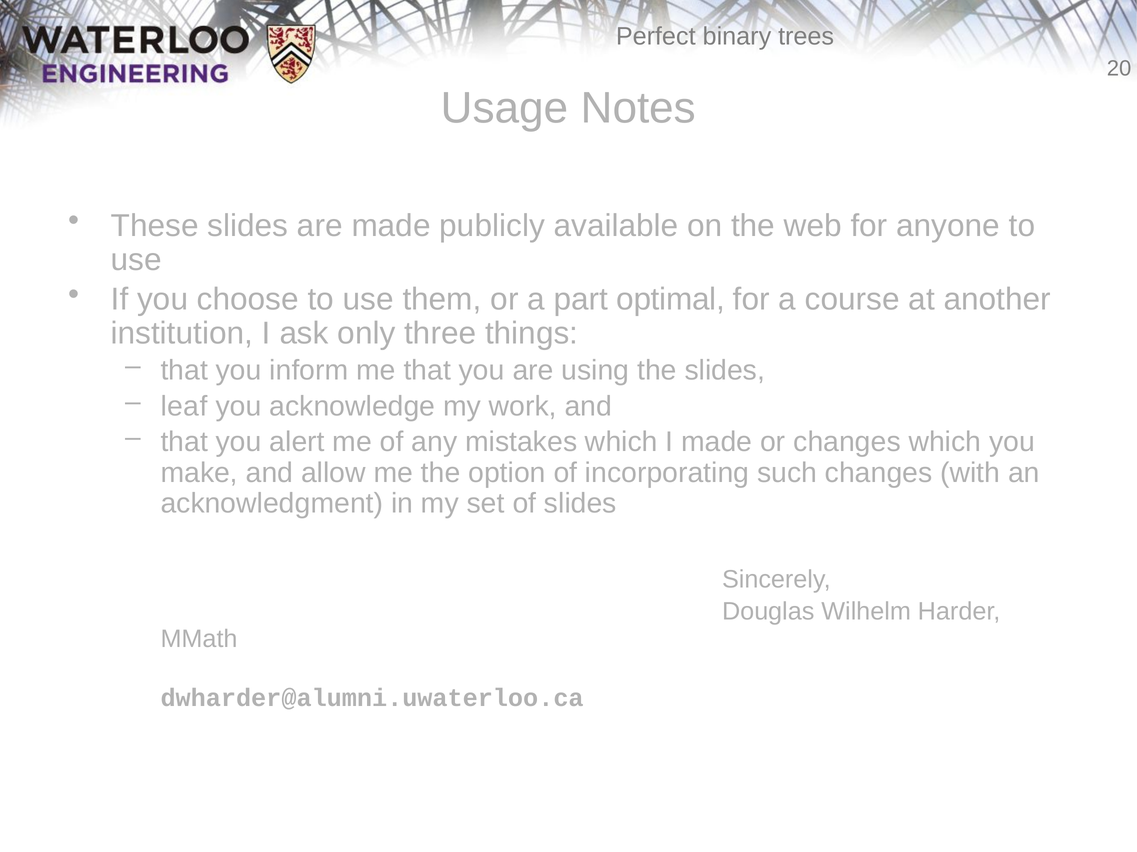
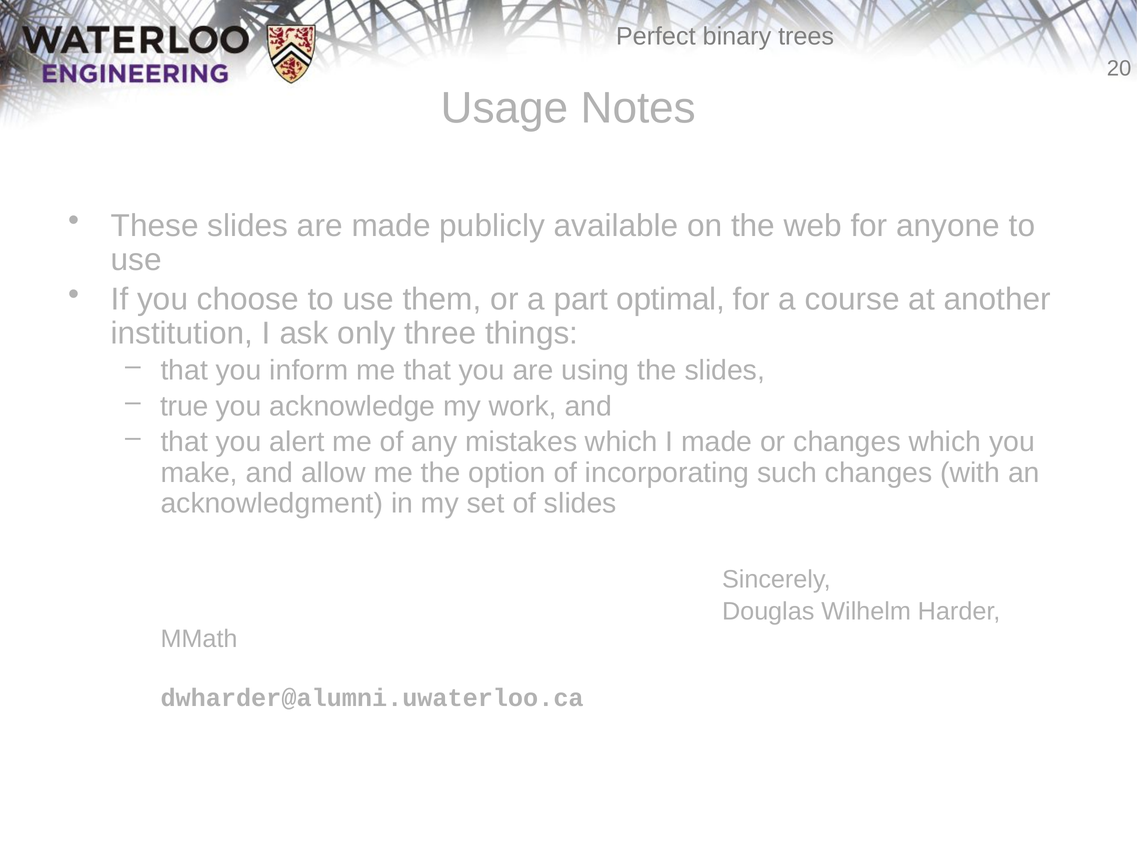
leaf: leaf -> true (184, 407)
